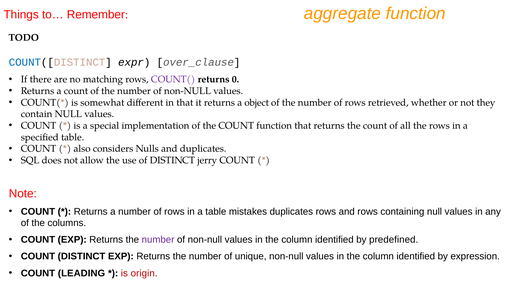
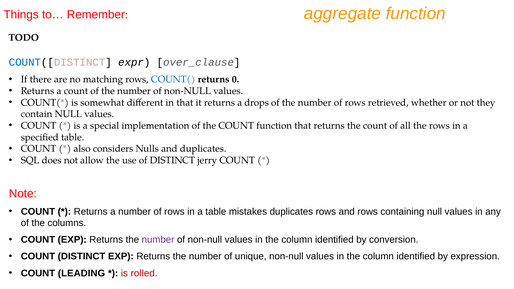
COUNT( colour: purple -> blue (173, 79)
object: object -> drops (257, 103)
predefined: predefined -> conversion (394, 240)
origin: origin -> rolled (144, 273)
